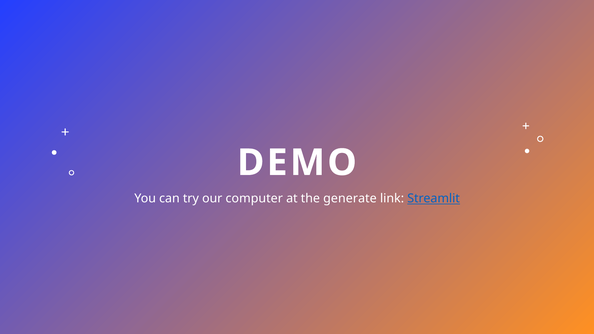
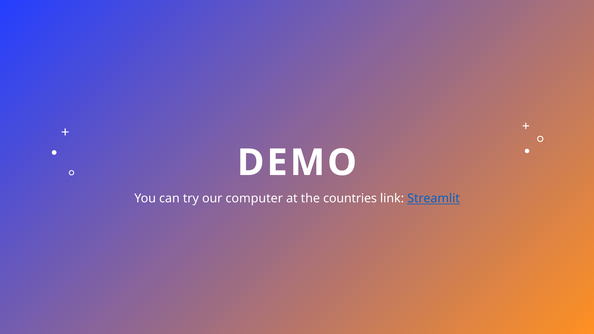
generate: generate -> countries (350, 198)
